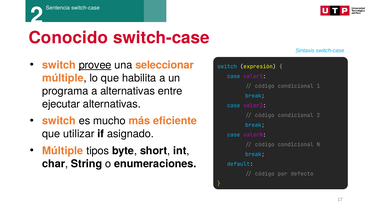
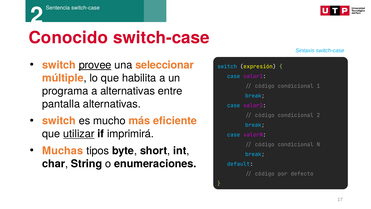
ejecutar: ejecutar -> pantalla (61, 104)
utilizar underline: none -> present (79, 134)
asignado: asignado -> imprimirá (130, 134)
Múltiple: Múltiple -> Muchas (63, 151)
